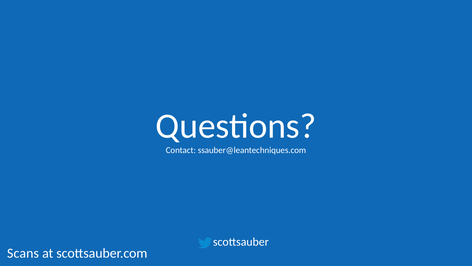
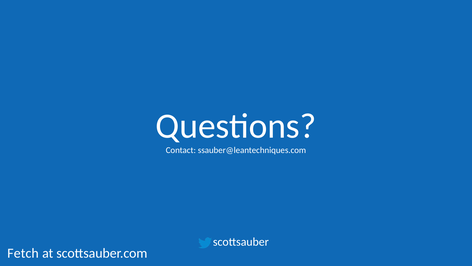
Scans: Scans -> Fetch (23, 253)
